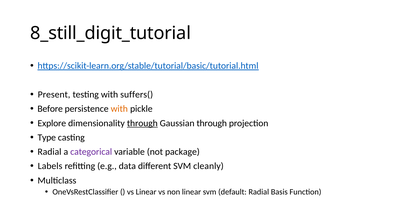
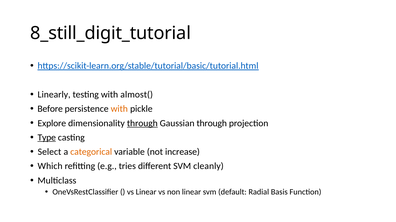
Present: Present -> Linearly (54, 95)
suffers(: suffers( -> almost( (137, 95)
Type underline: none -> present (47, 138)
Radial: Radial -> Select (49, 152)
categorical colour: purple -> orange (91, 152)
package: package -> increase (182, 152)
Labels: Labels -> Which (50, 167)
data: data -> tries (127, 167)
